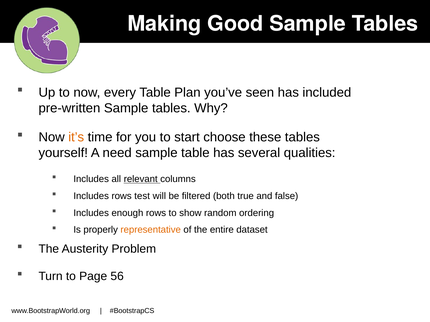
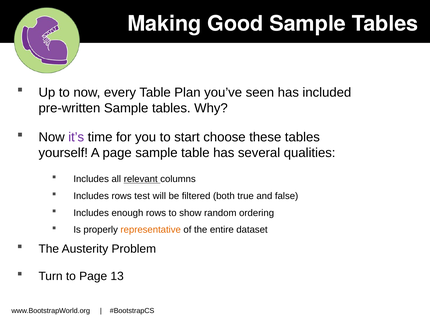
it’s colour: orange -> purple (76, 137)
A need: need -> page (117, 153)
56: 56 -> 13 (117, 277)
